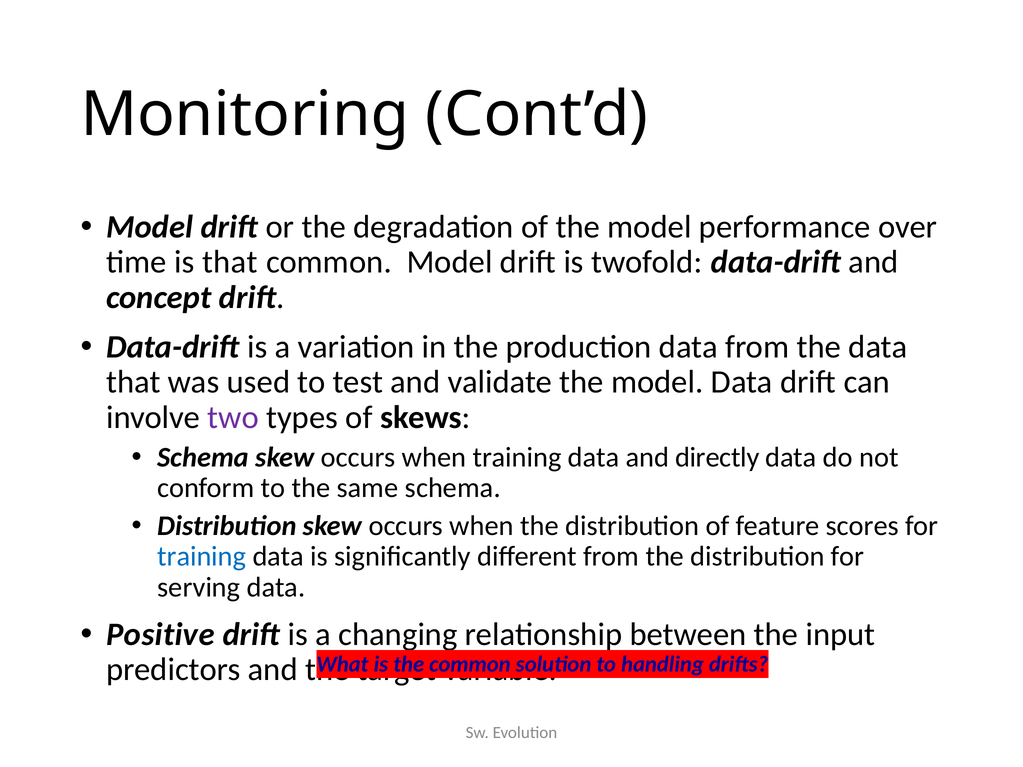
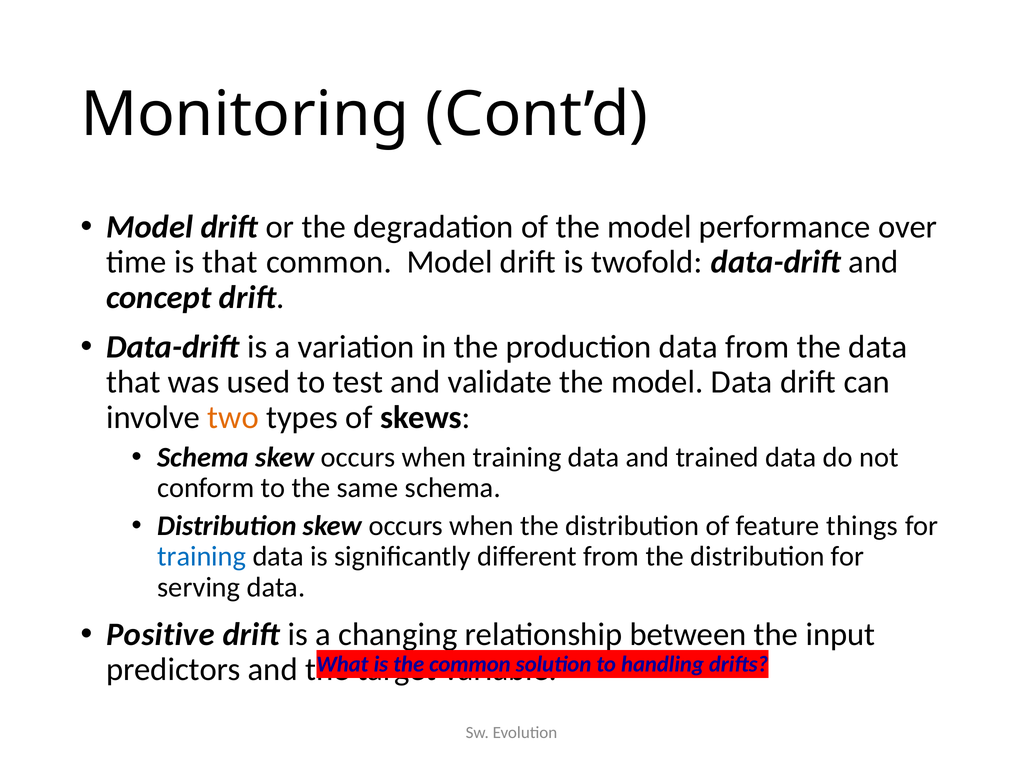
two colour: purple -> orange (233, 417)
directly: directly -> trained (717, 458)
scores: scores -> things (862, 526)
